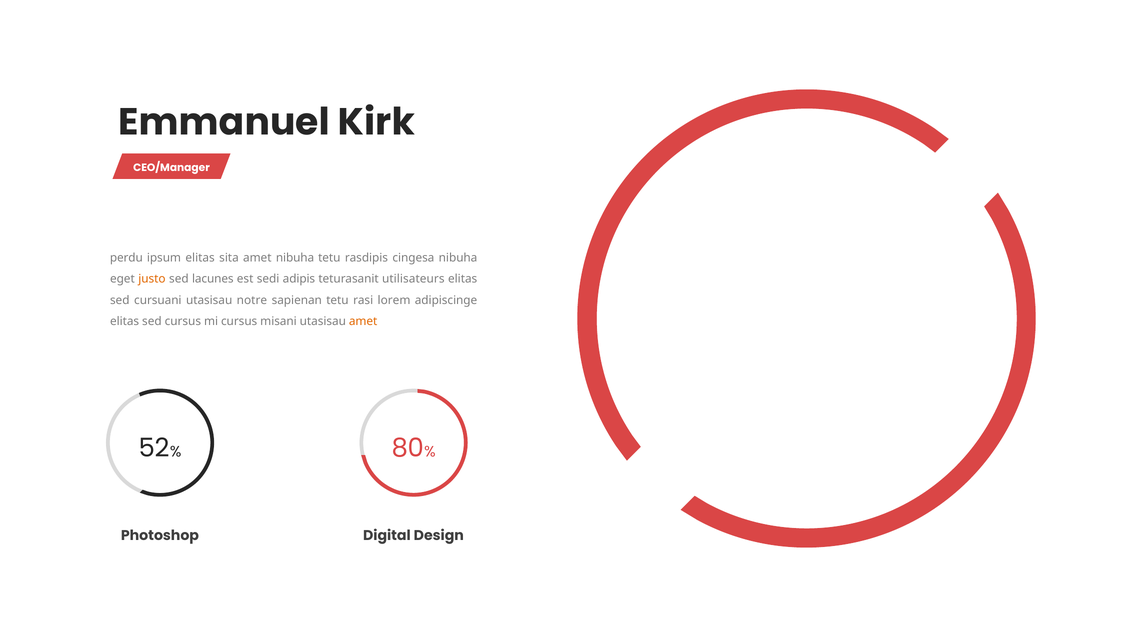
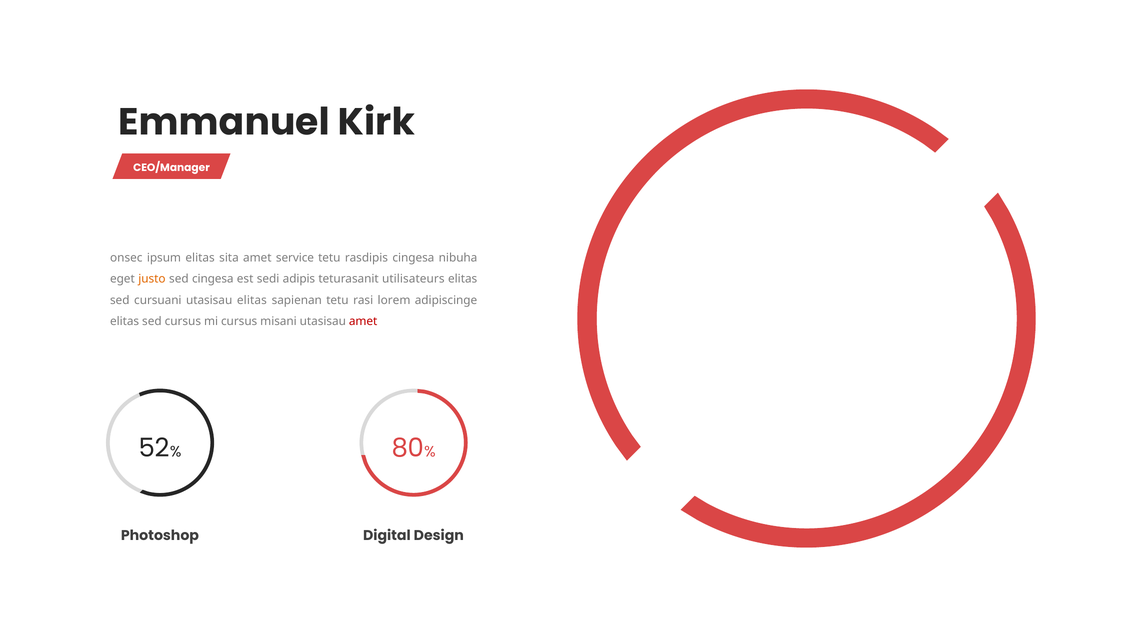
perdu: perdu -> onsec (126, 258)
amet nibuha: nibuha -> service (295, 258)
sed lacunes: lacunes -> cingesa (213, 279)
utasisau notre: notre -> elitas (252, 300)
amet colour: orange -> red (363, 322)
